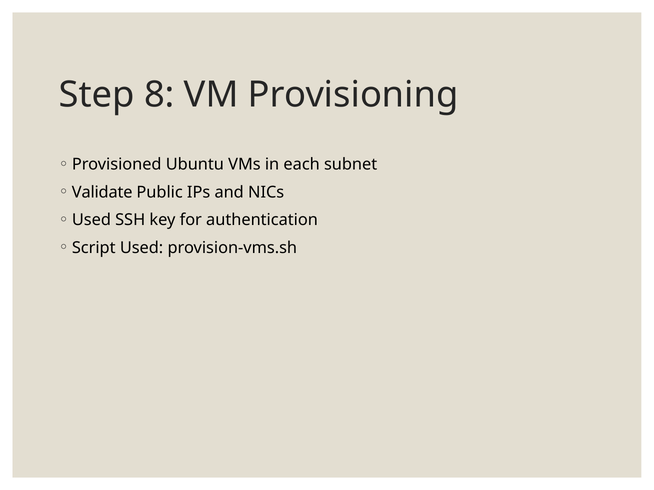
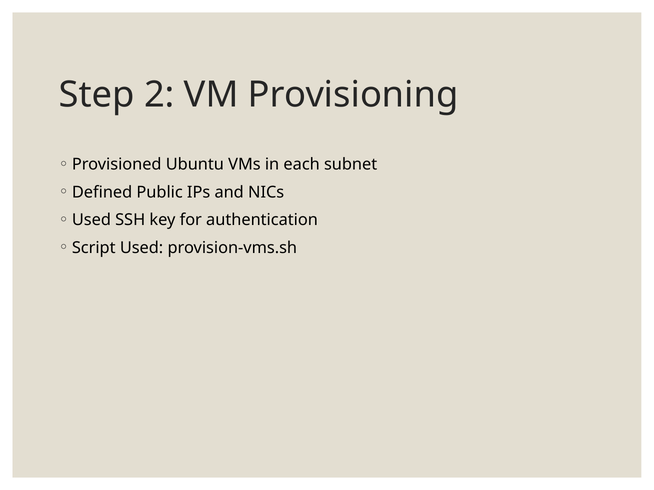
8: 8 -> 2 (159, 95)
Validate: Validate -> Defined (102, 192)
